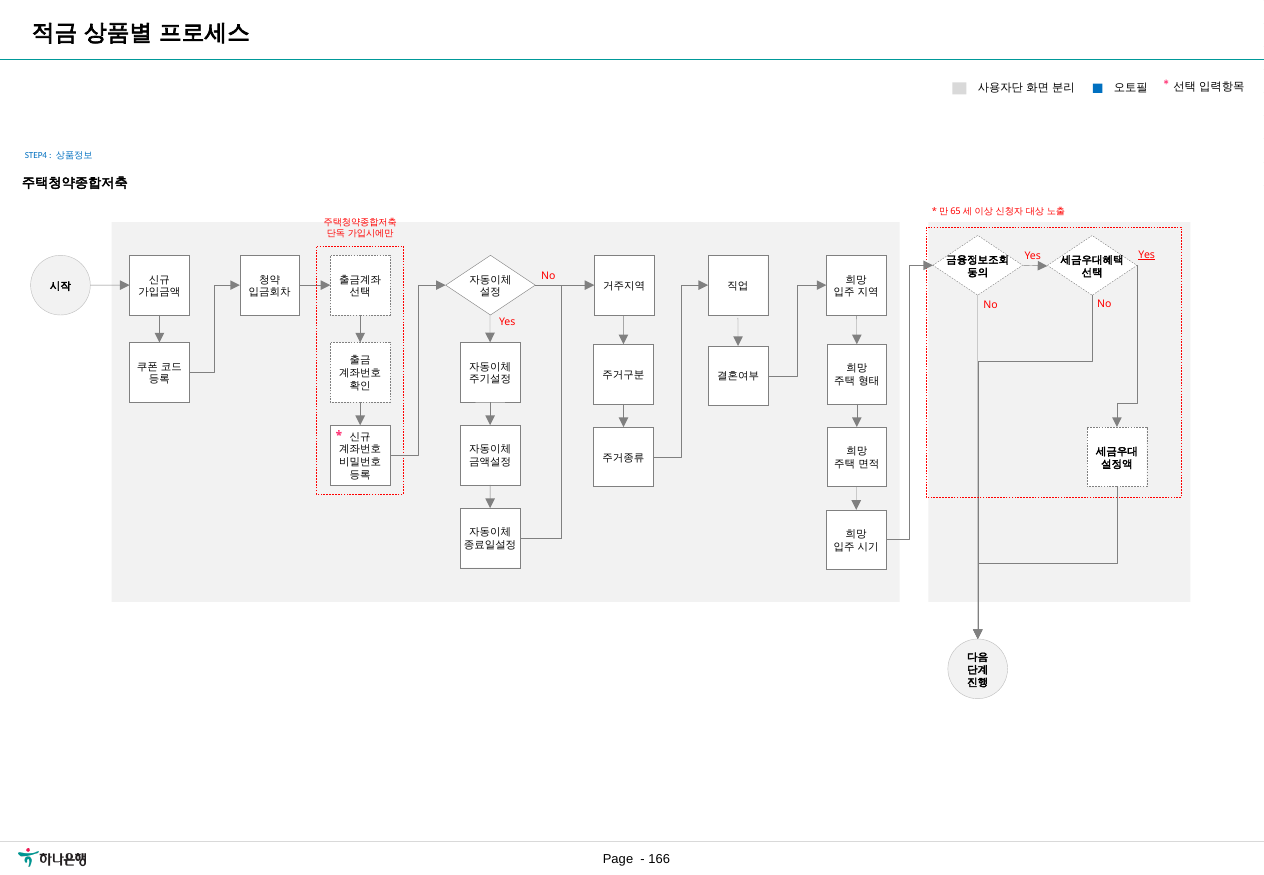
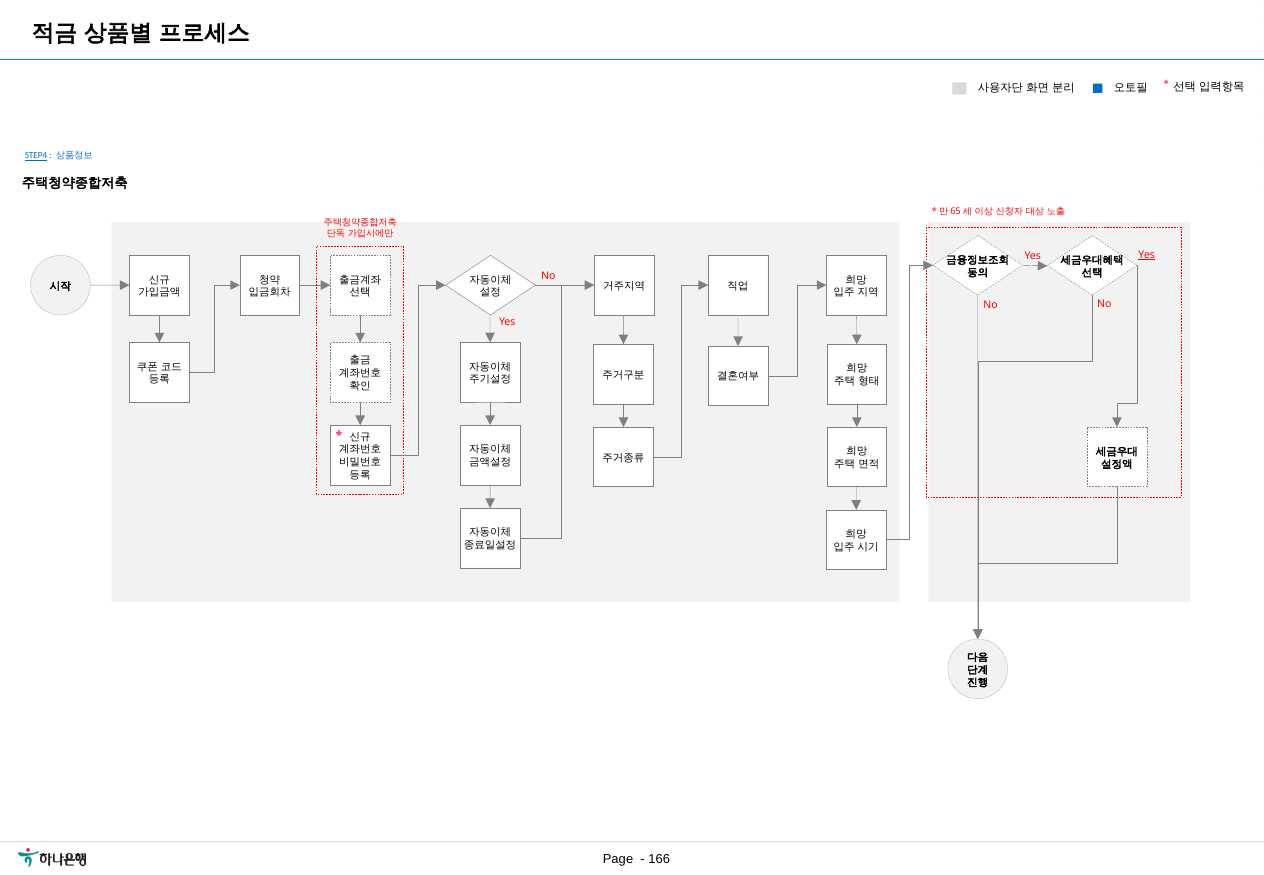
STEP4 underline: none -> present (36, 156)
